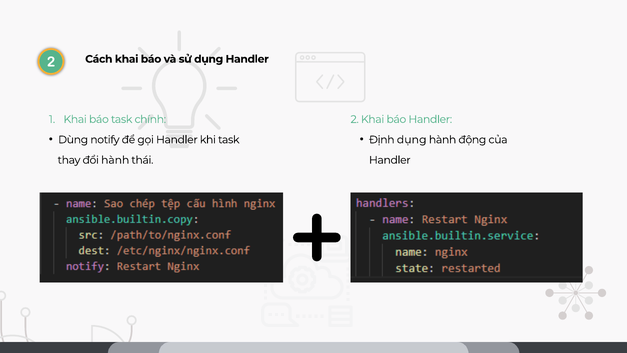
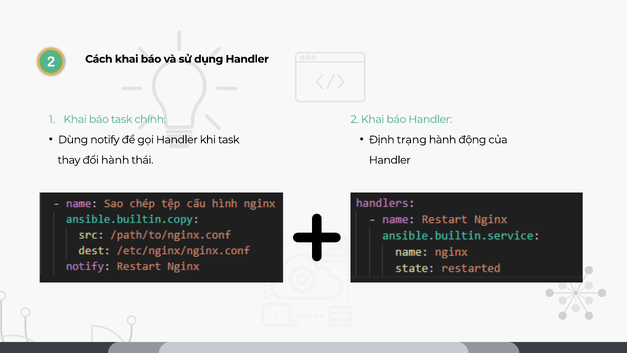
Định dụng: dụng -> trạng (412, 140)
